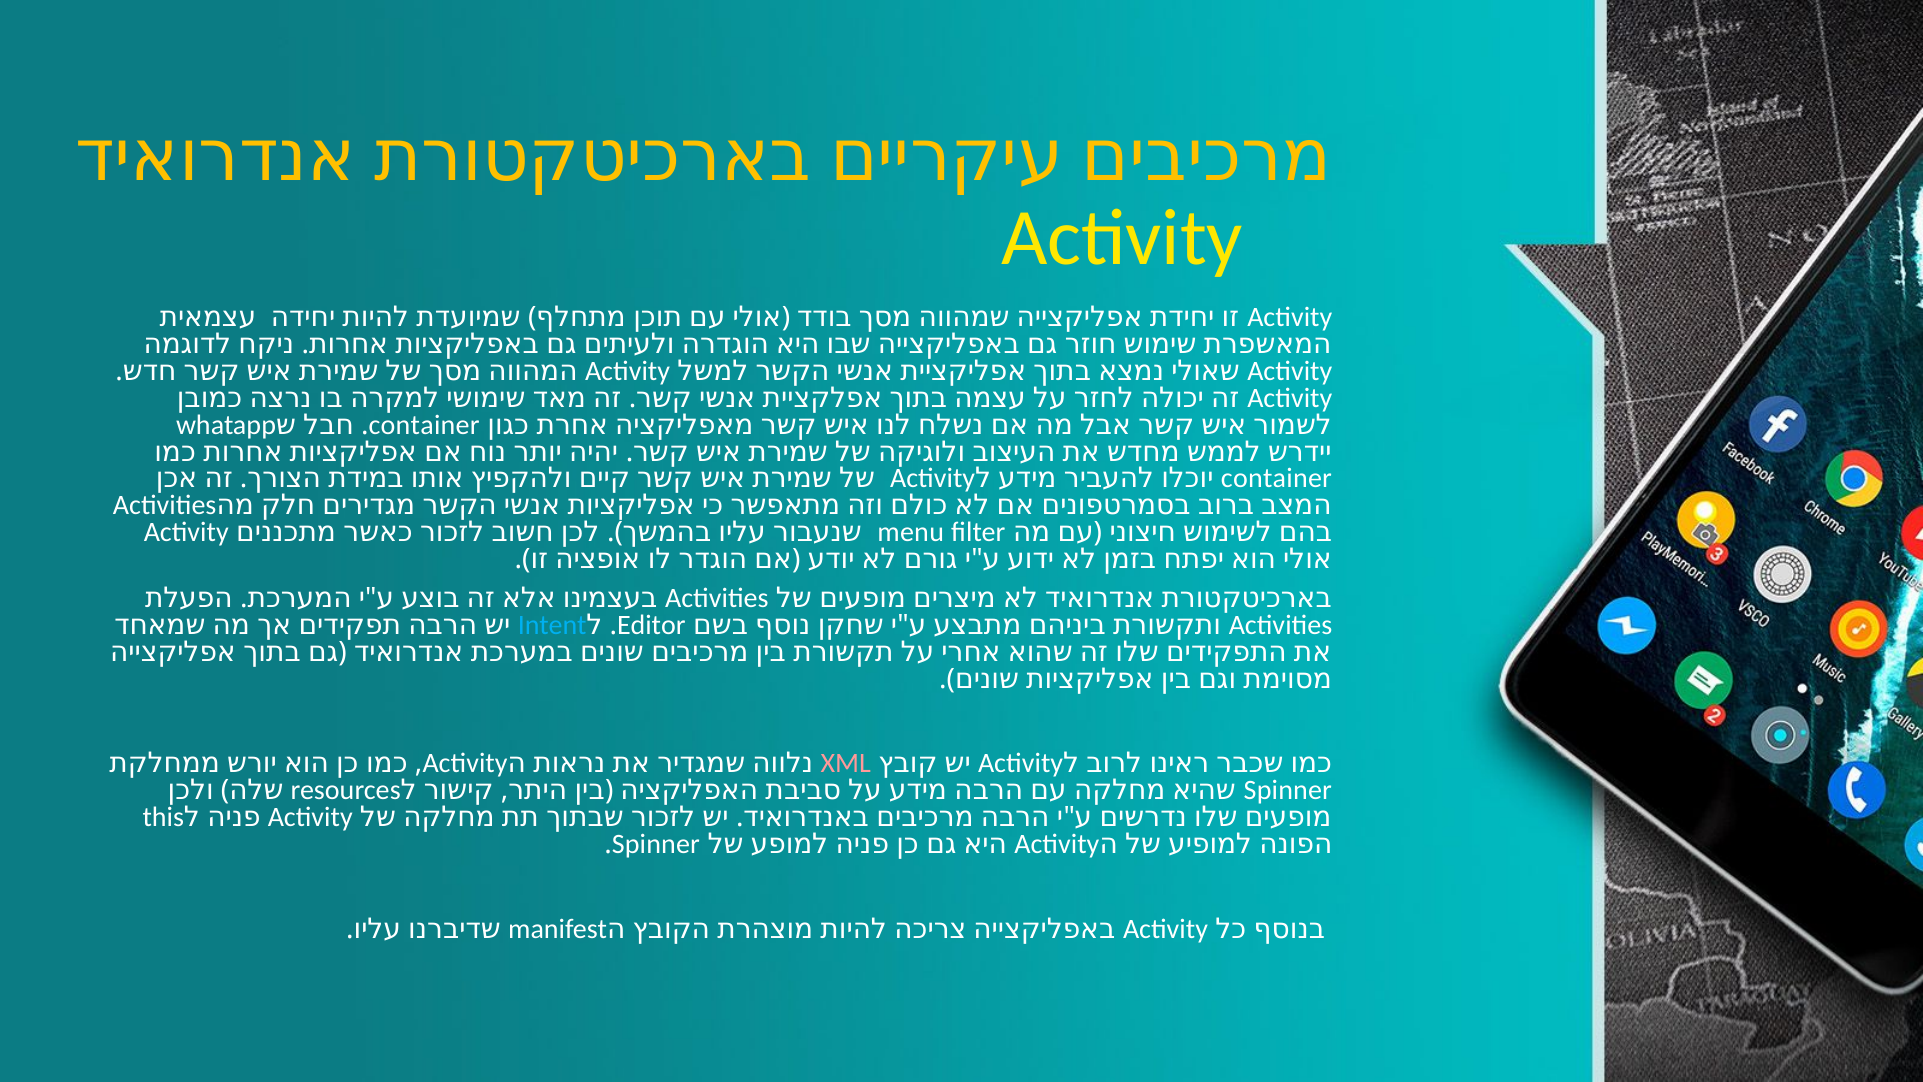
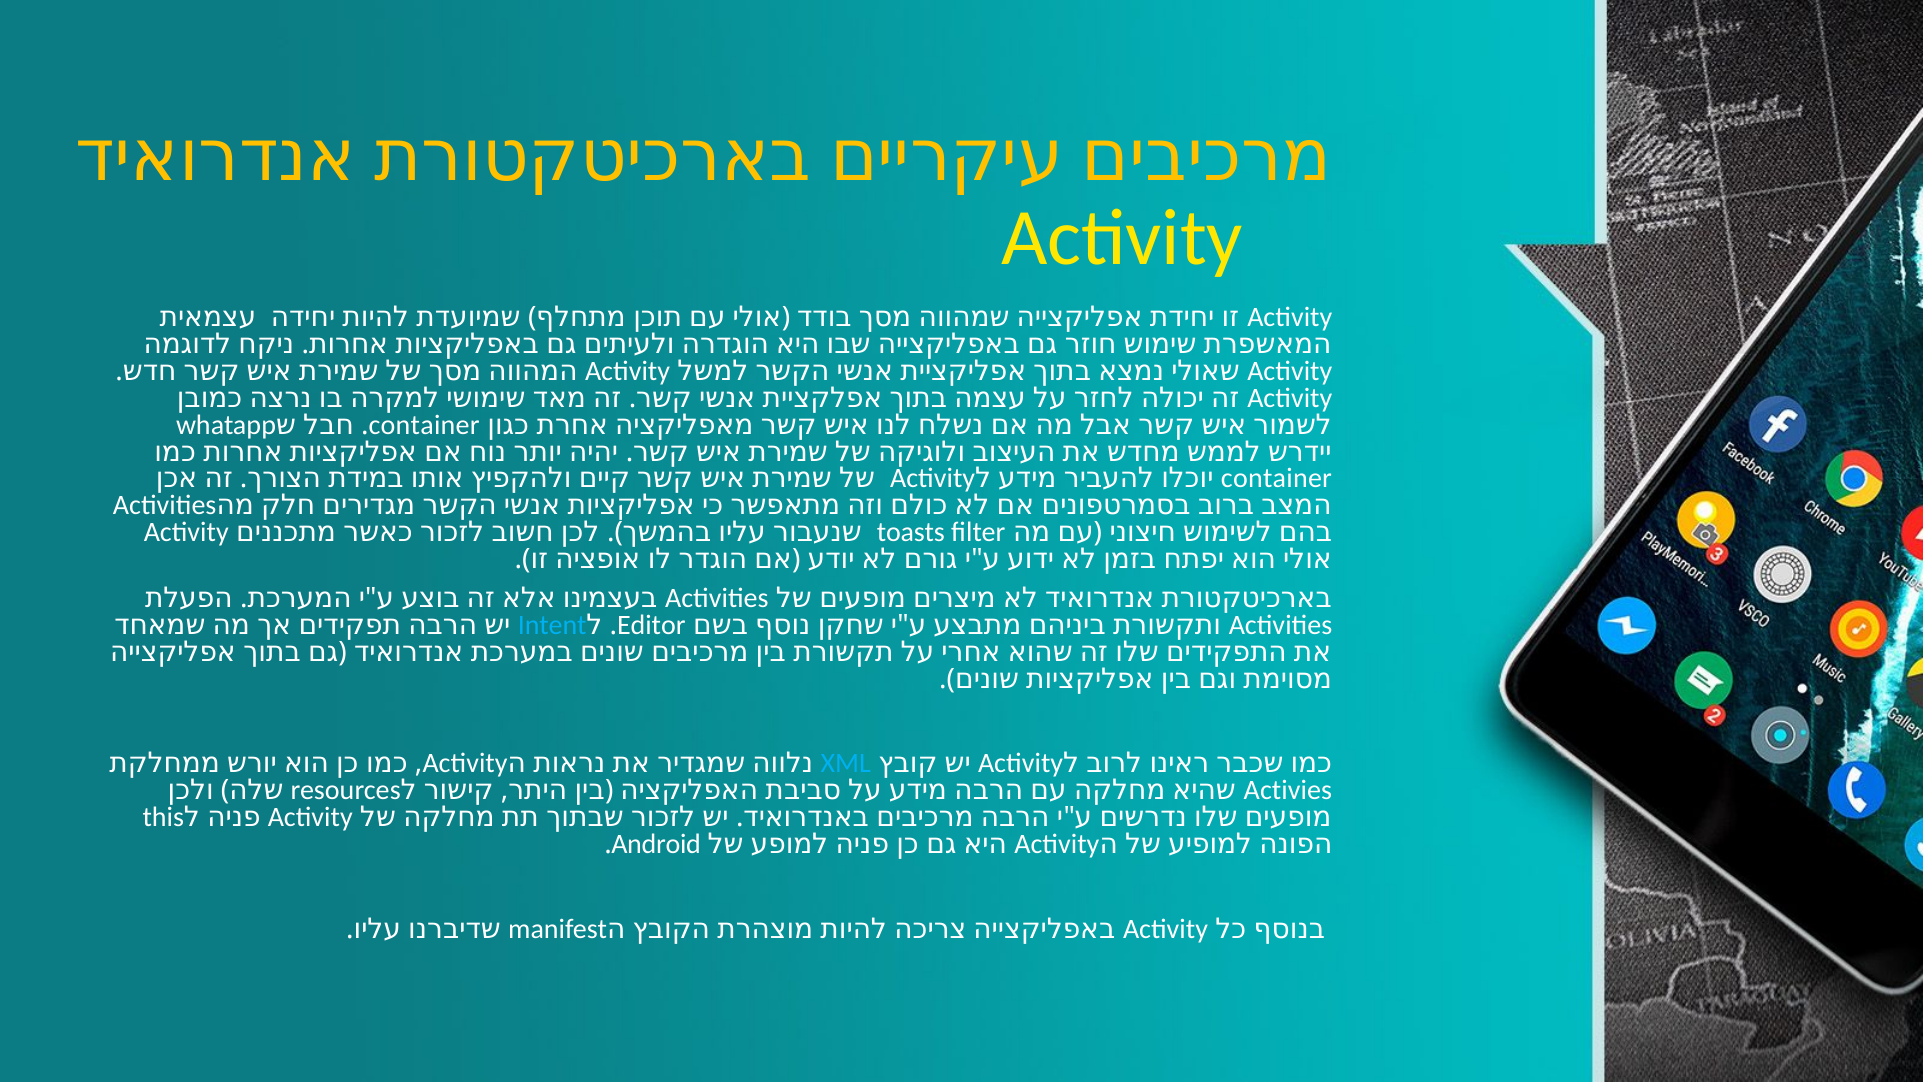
menu: menu -> toasts (911, 532)
XML colour: pink -> light blue (846, 763)
Spinner: Spinner -> Activies (1288, 790)
Spinner: Spinner -> Android (656, 844)
